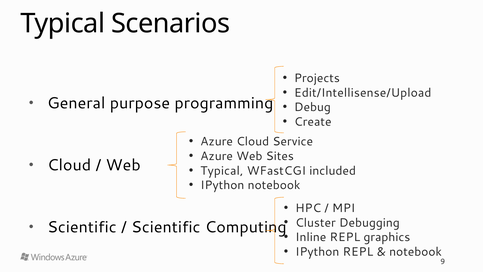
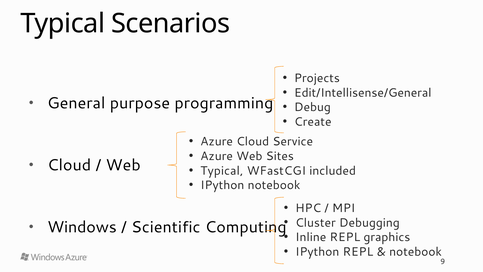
Edit/Intellisense/Upload: Edit/Intellisense/Upload -> Edit/Intellisense/General (363, 93)
Scientific: Scientific -> Windows (82, 227)
